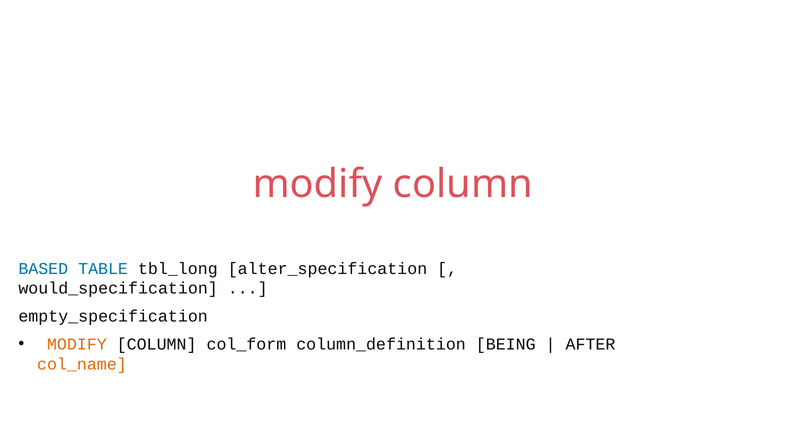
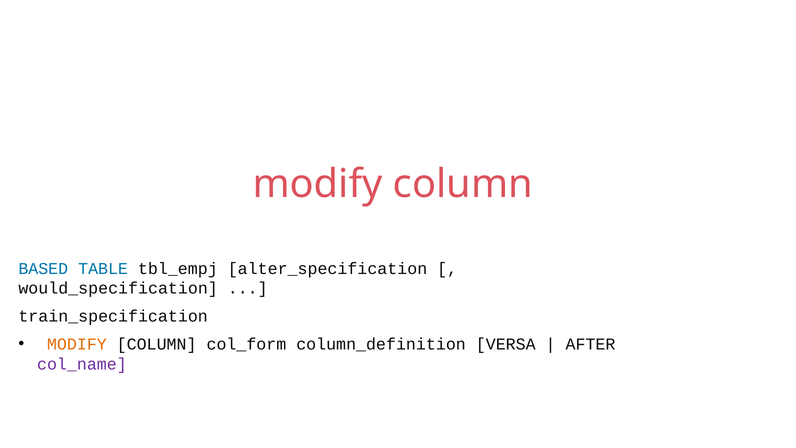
tbl_long: tbl_long -> tbl_empj (178, 268)
empty_specification: empty_specification -> train_specification (113, 316)
BEING: BEING -> VERSA (506, 344)
col_name colour: orange -> purple (82, 364)
